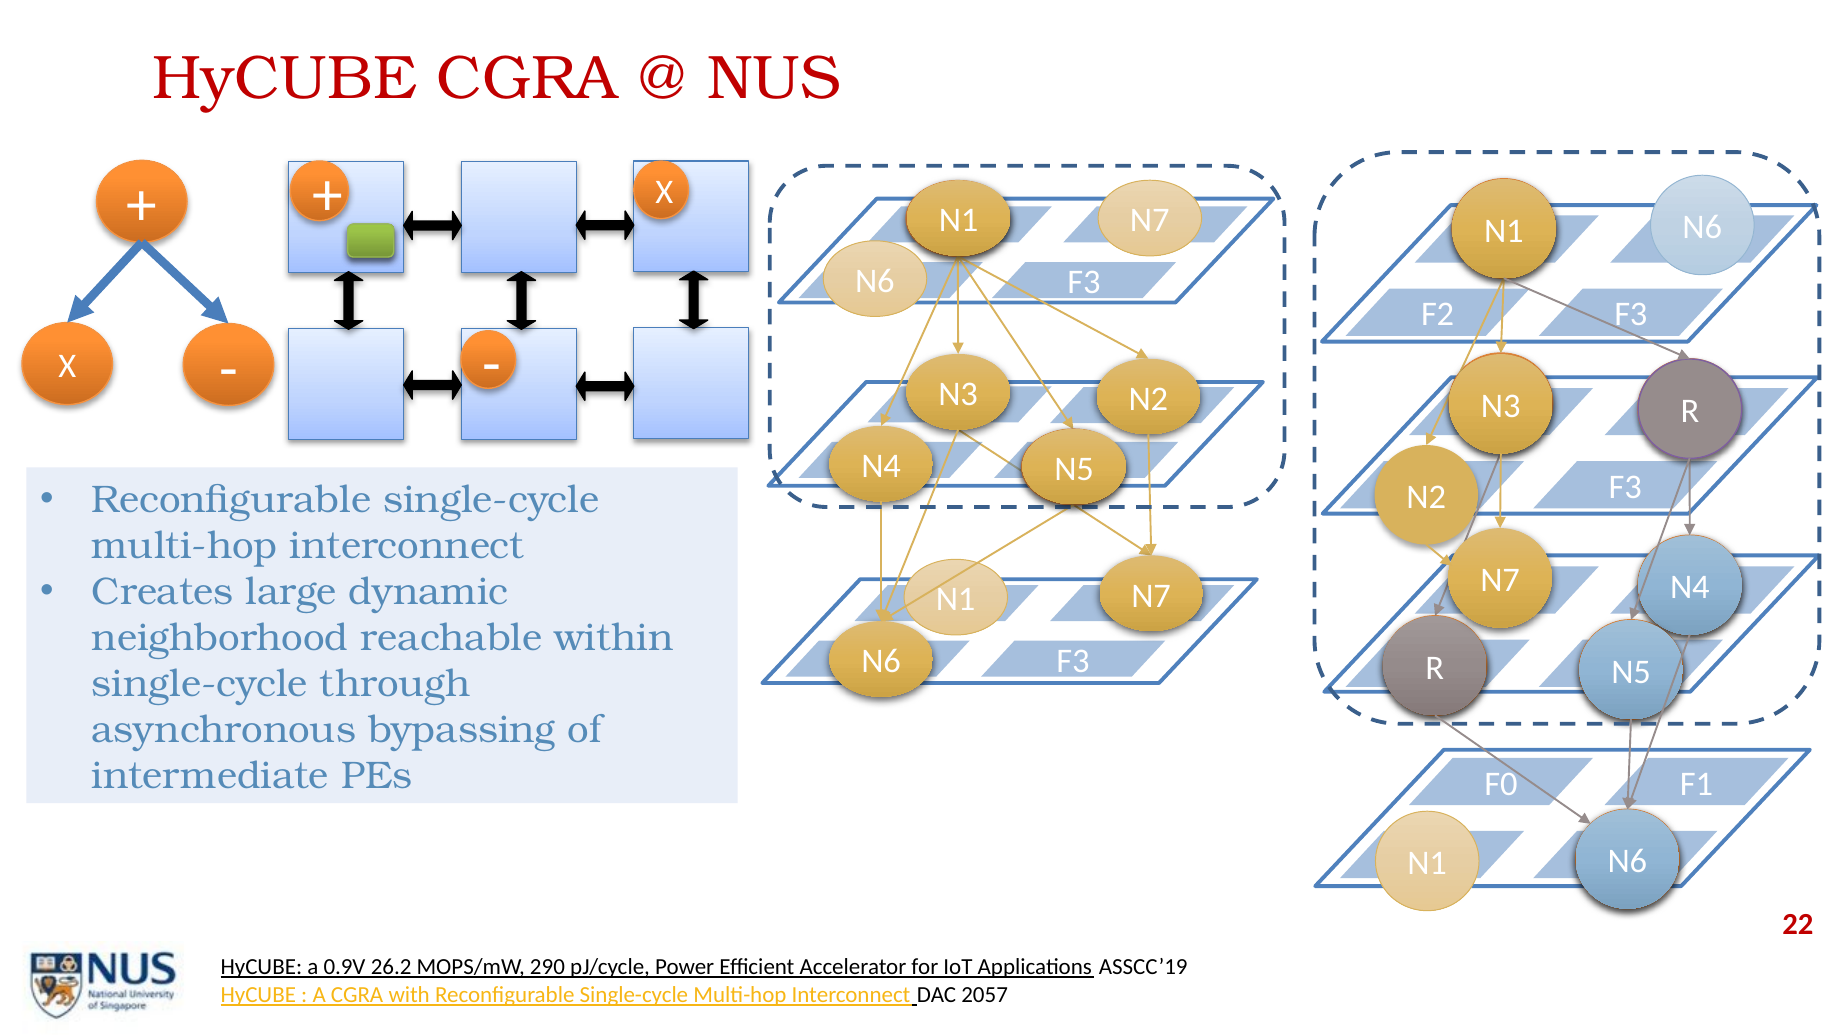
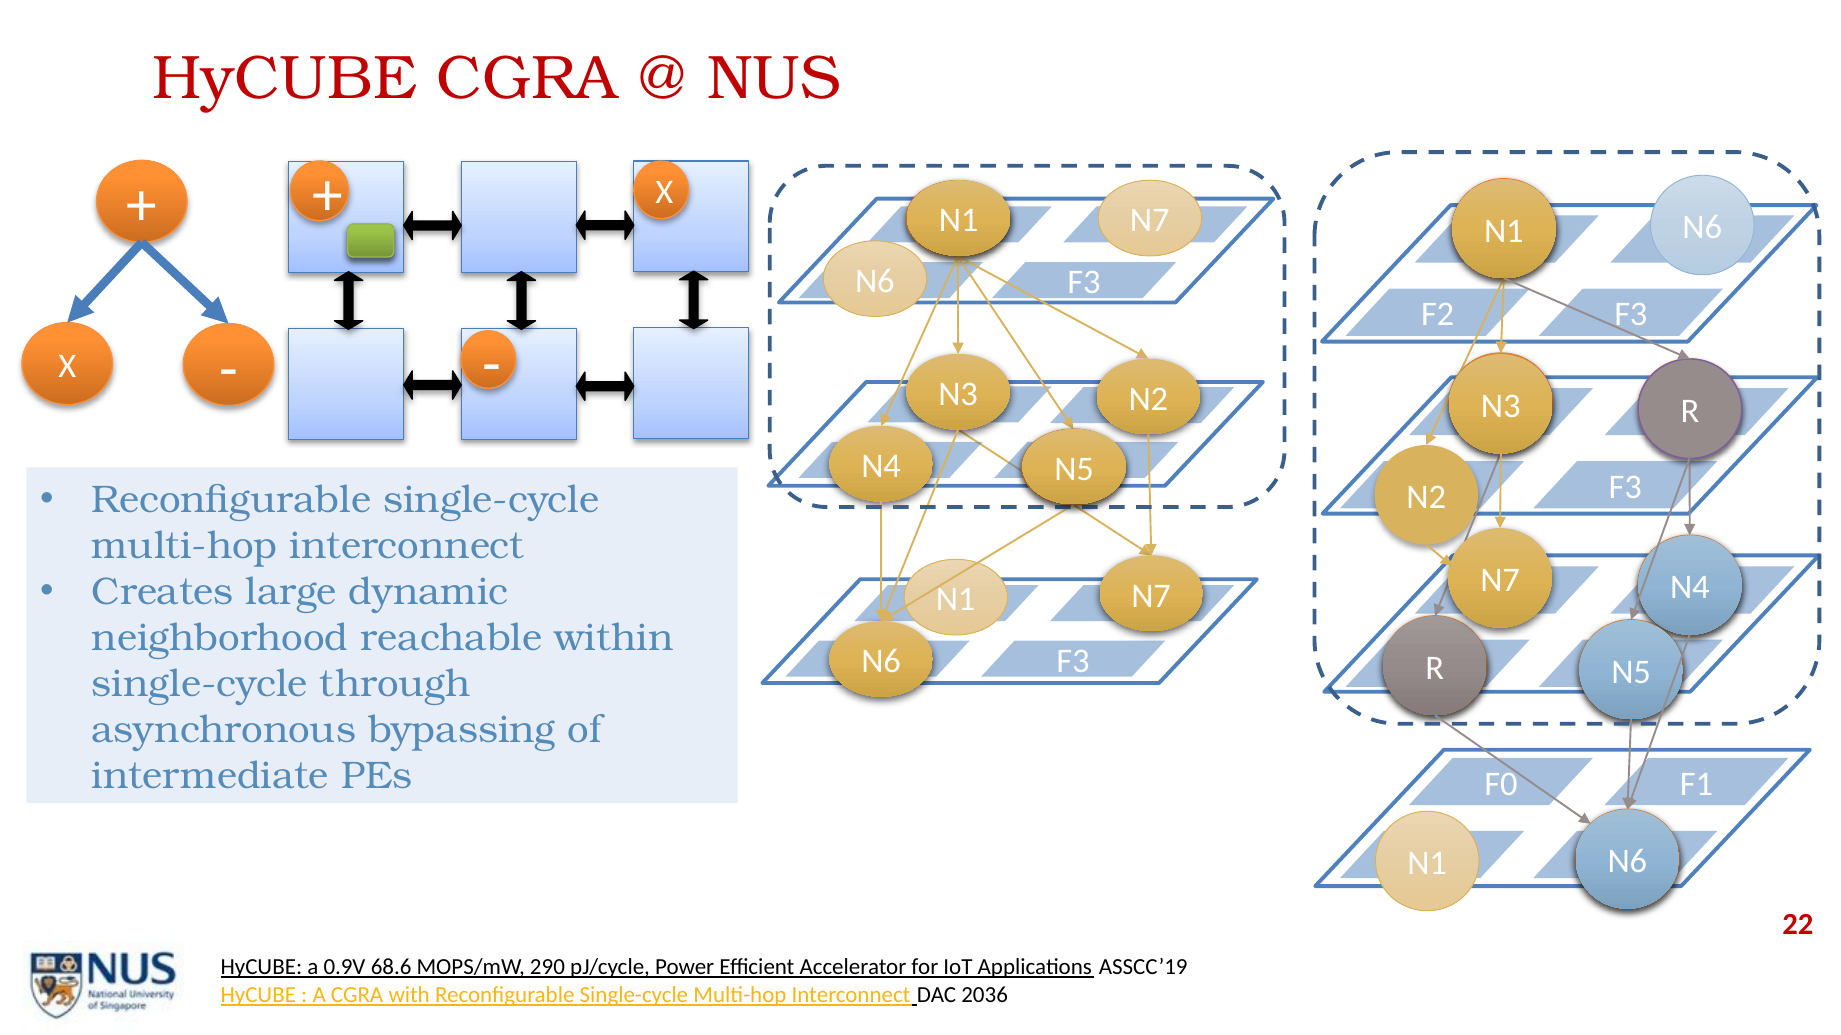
26.2: 26.2 -> 68.6 (391, 967)
2057: 2057 -> 2036 (985, 995)
